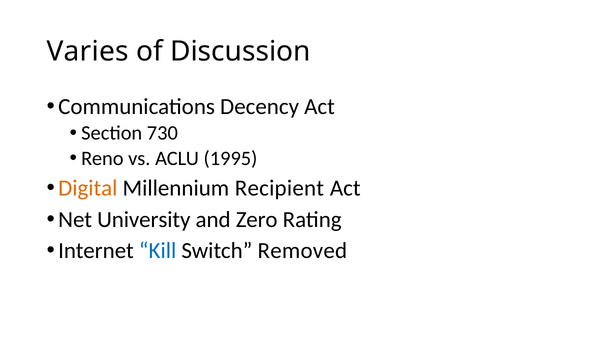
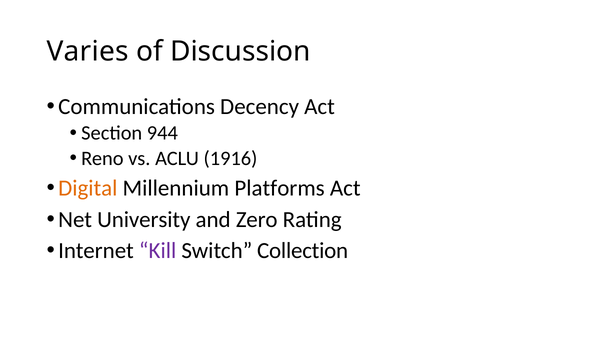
730: 730 -> 944 (162, 133)
1995: 1995 -> 1916 (231, 158)
Recipient: Recipient -> Platforms (280, 188)
Kill colour: blue -> purple (158, 251)
Removed: Removed -> Collection (303, 251)
